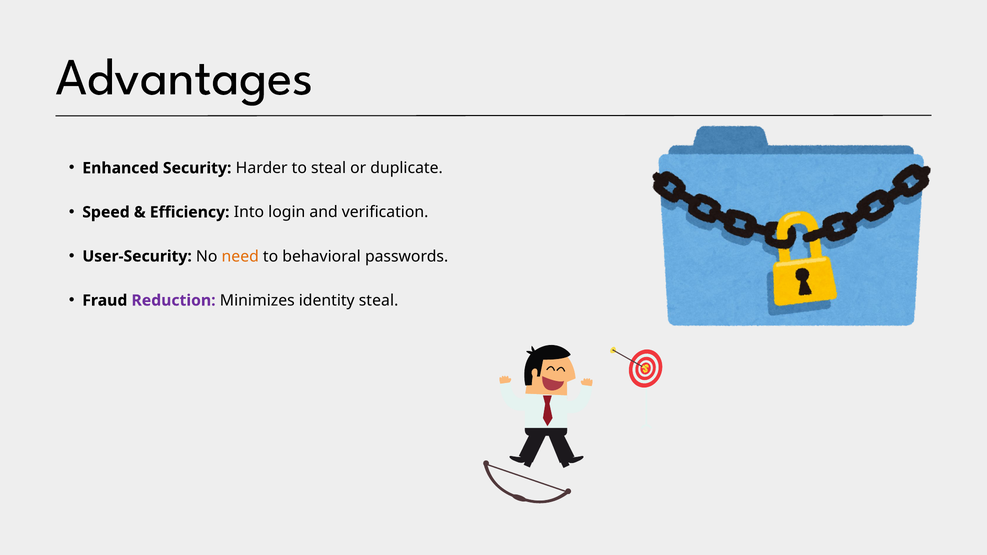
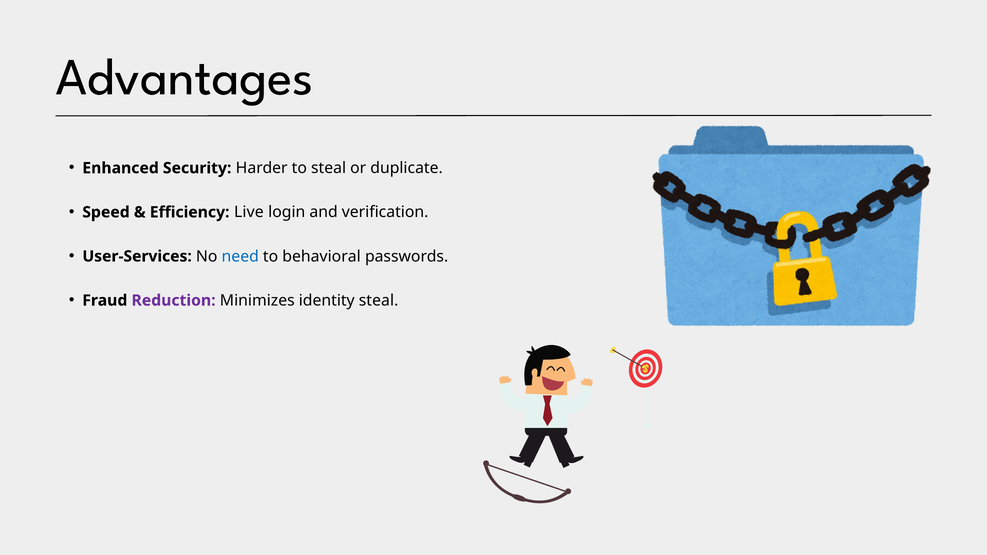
Into: Into -> Live (249, 212)
User-Security: User-Security -> User-Services (137, 256)
need colour: orange -> blue (240, 256)
